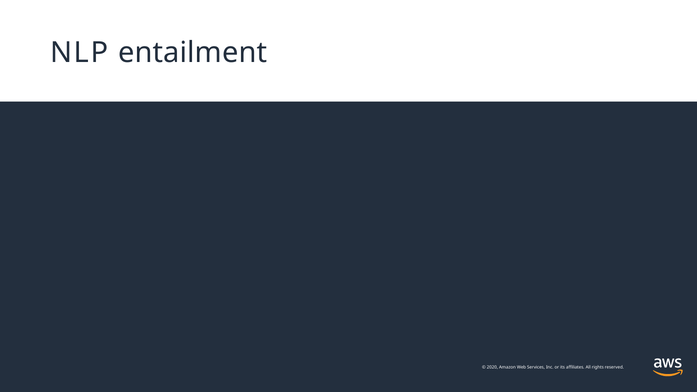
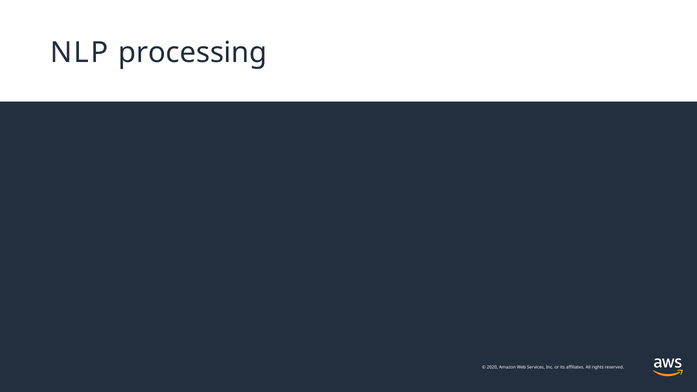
entailment: entailment -> processing (193, 53)
